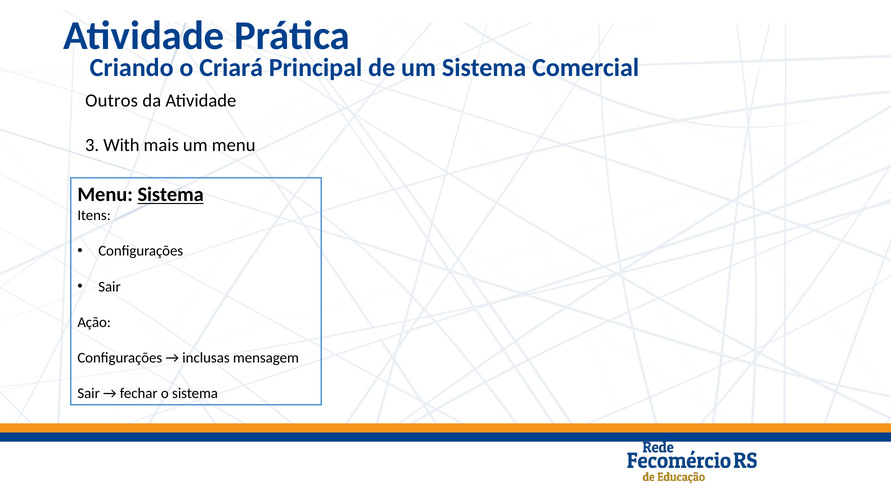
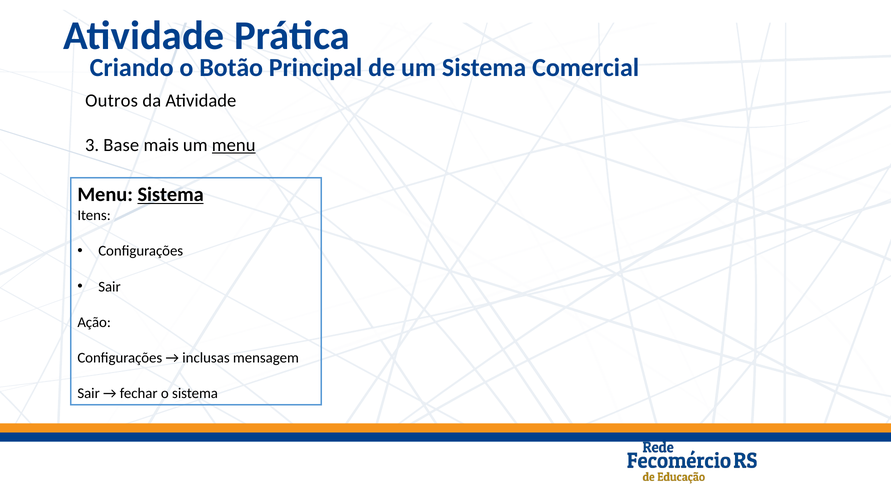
Criará: Criará -> Botão (231, 68)
With: With -> Base (121, 145)
menu underline: none -> present (234, 145)
